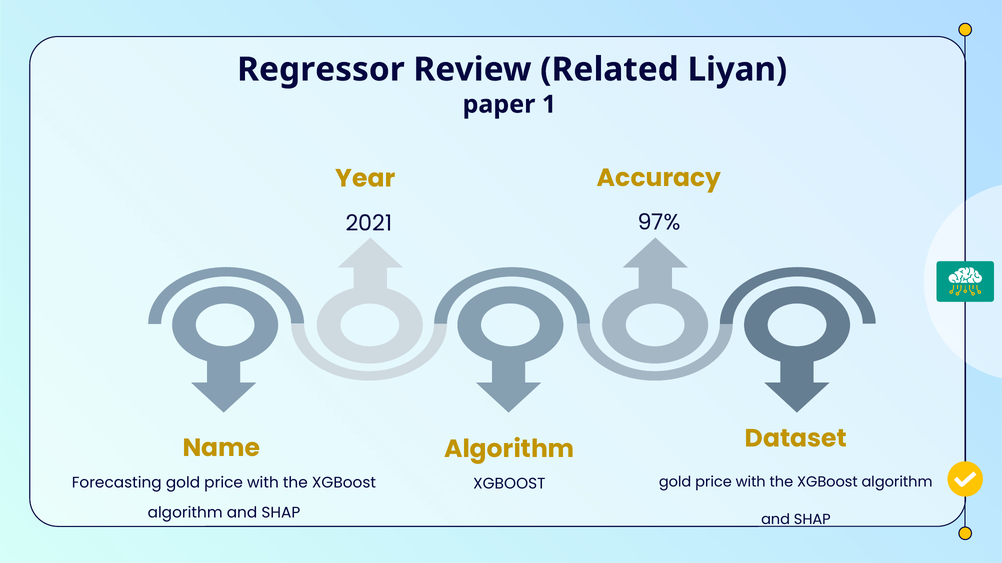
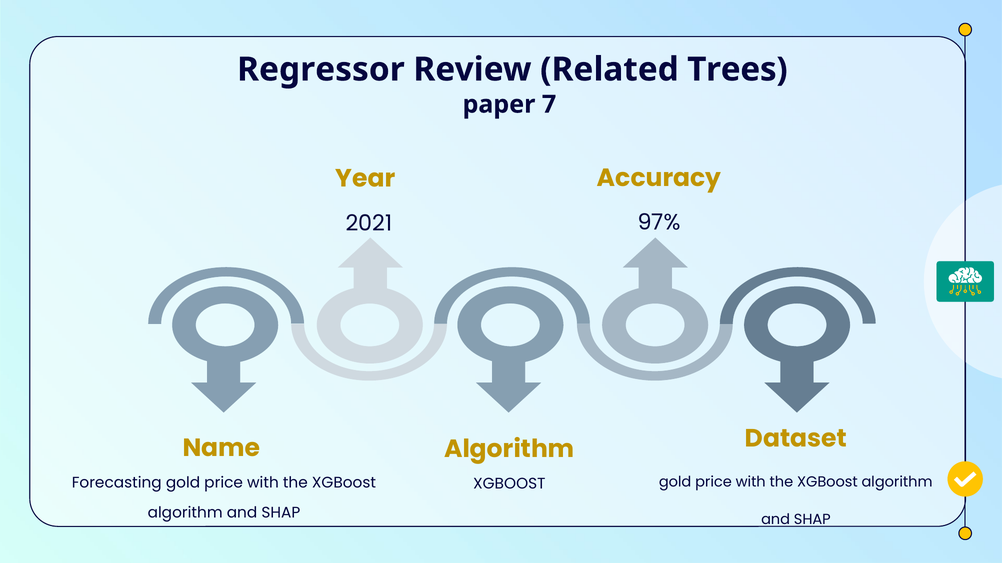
Liyan: Liyan -> Trees (737, 70)
1: 1 -> 7 (549, 105)
